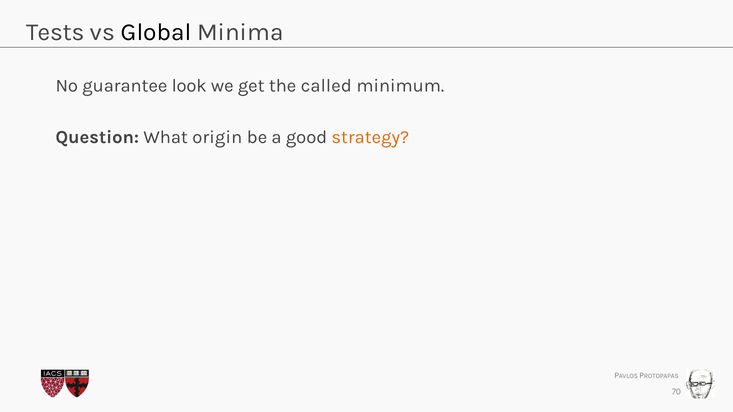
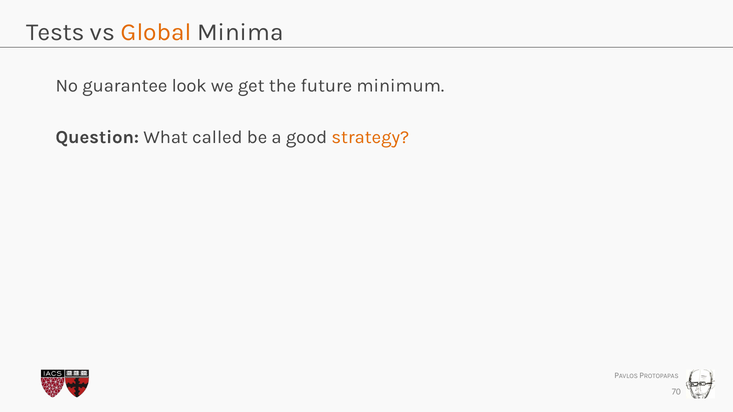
Global colour: black -> orange (156, 32)
called: called -> future (326, 86)
origin: origin -> called (217, 137)
